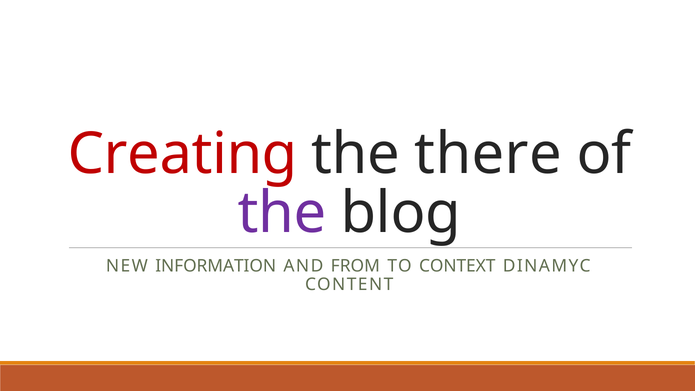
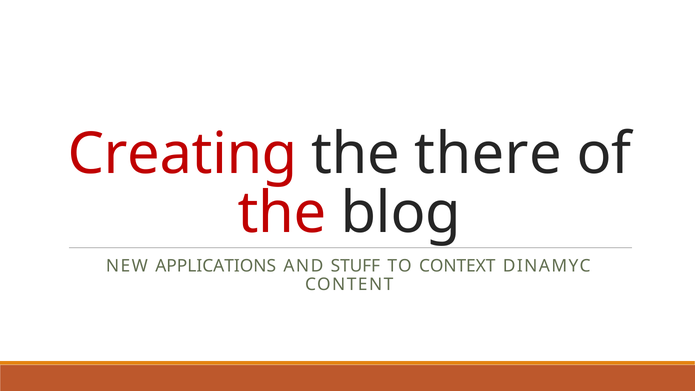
the colour: purple -> red (282, 213)
INFORMATION: INFORMATION -> APPLICATIONS (216, 266)
FROM: FROM -> STUFF (355, 266)
